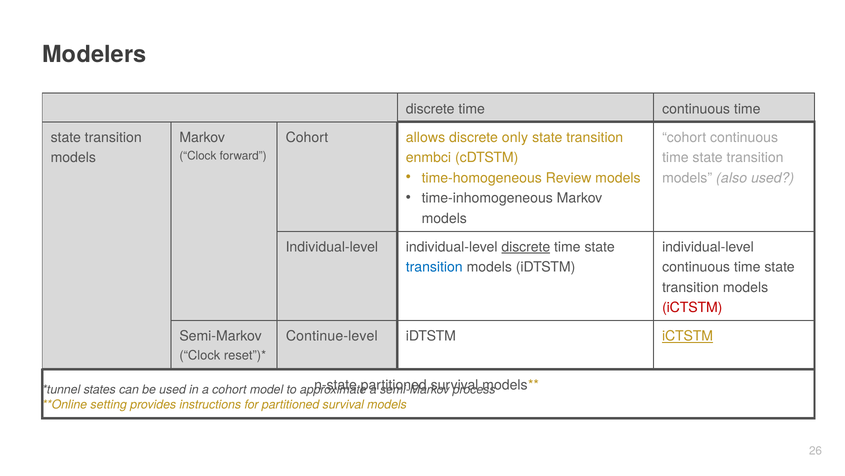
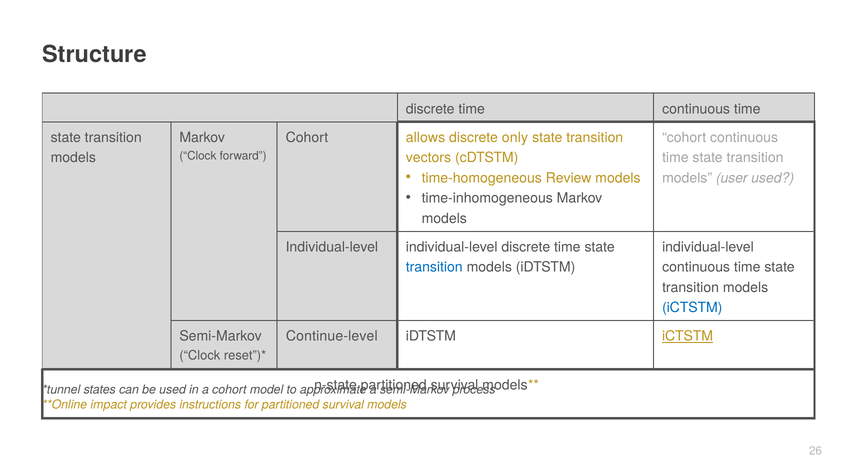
Modelers: Modelers -> Structure (94, 54)
enmbci: enmbci -> vectors (428, 158)
also: also -> user (732, 178)
discrete underline: present -> none (526, 247)
iCTSTM colour: red -> blue (692, 307)
setting: setting -> impact (109, 404)
